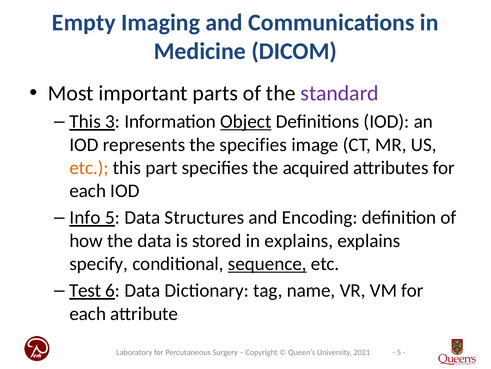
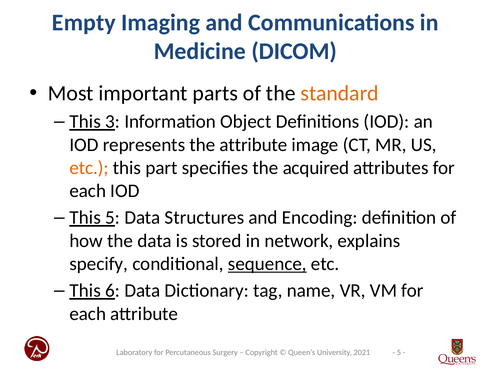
standard colour: purple -> orange (340, 93)
Object underline: present -> none (246, 121)
the specifies: specifies -> attribute (253, 145)
Info: Info -> This (85, 217)
in explains: explains -> network (299, 240)
Test: Test -> This (85, 290)
